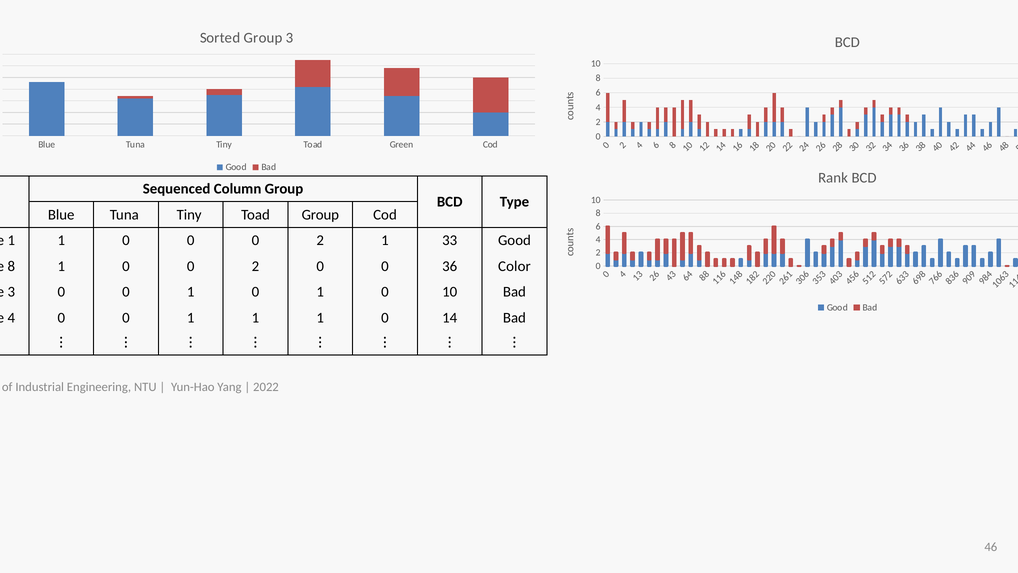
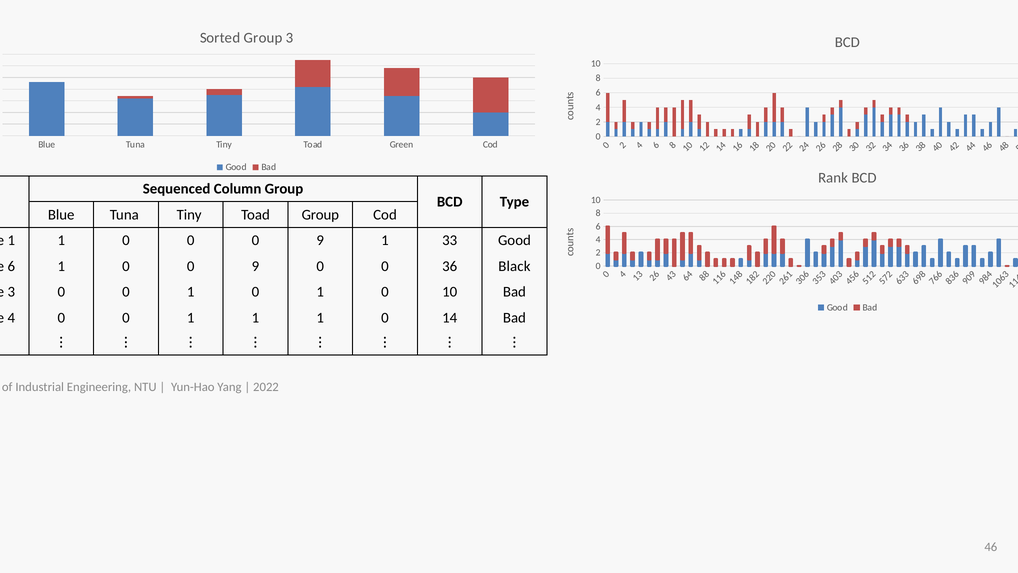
0 0 0 2: 2 -> 9 (320, 240)
8: 8 -> 6 (11, 266)
1 0 0 2: 2 -> 9 (255, 266)
Color: Color -> Black (514, 266)
